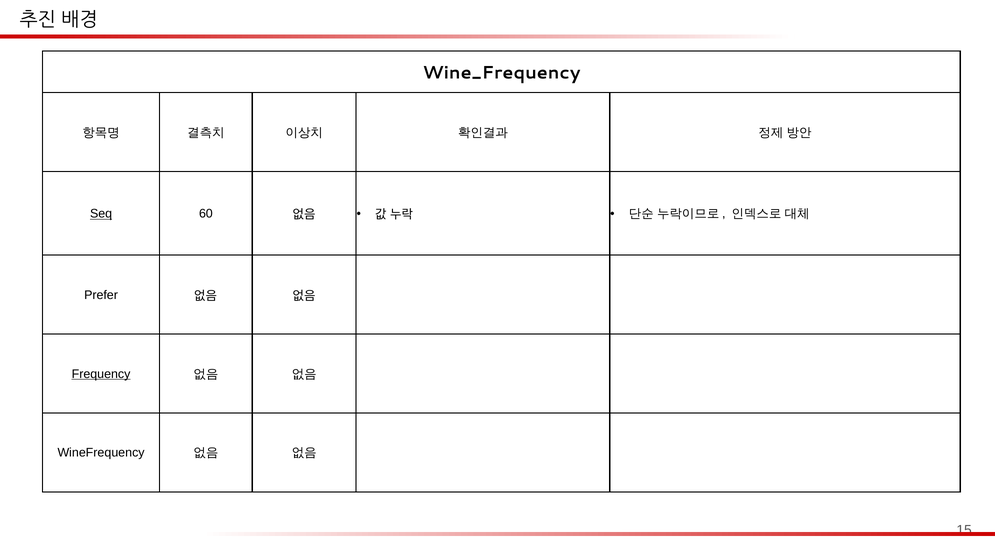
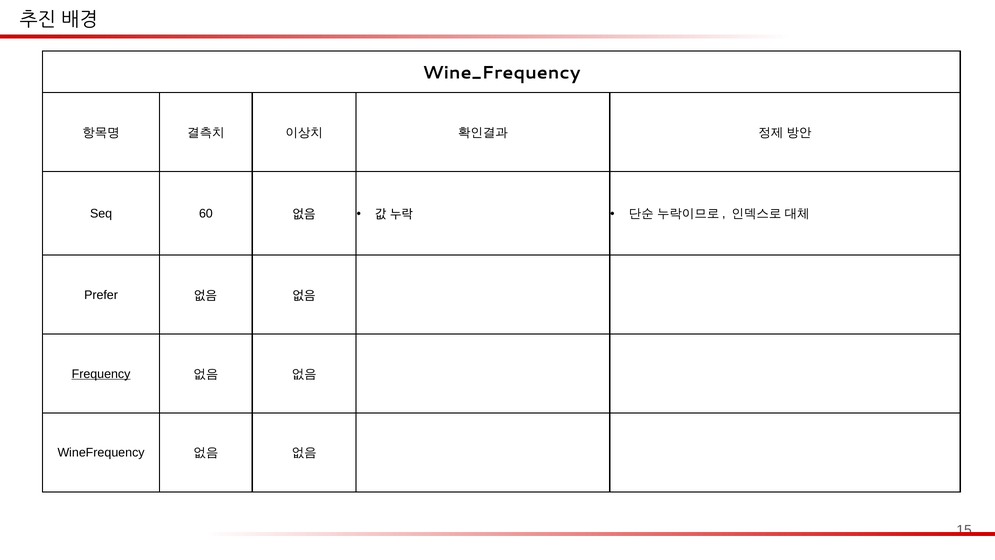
Seq underline: present -> none (101, 214)
